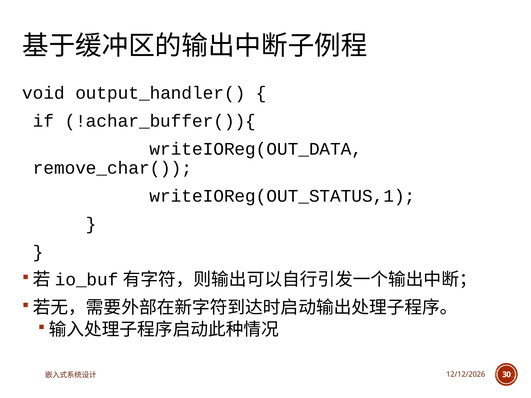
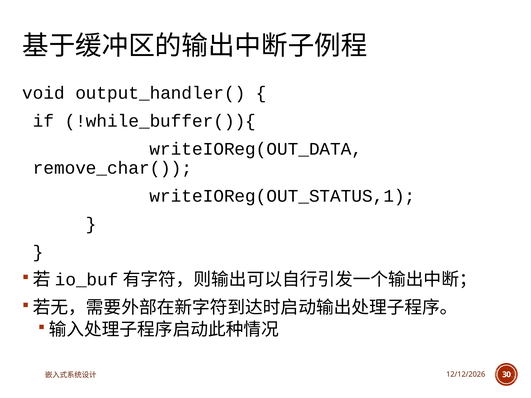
!achar_buffer()){: !achar_buffer()){ -> !while_buffer()){ (160, 121)
